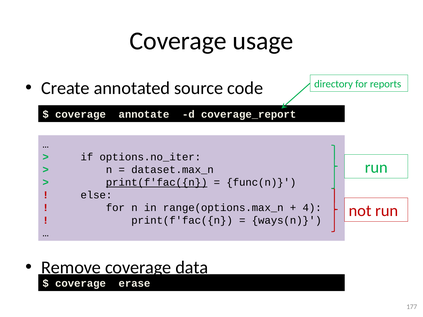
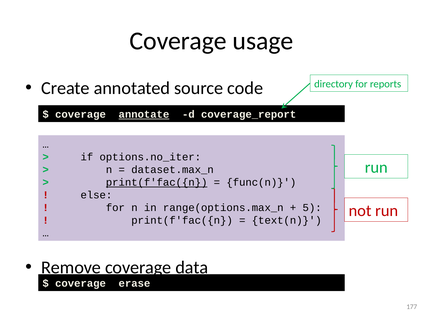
annotate underline: none -> present (144, 114)
4: 4 -> 5 (312, 208)
ways(n: ways(n -> text(n (287, 221)
